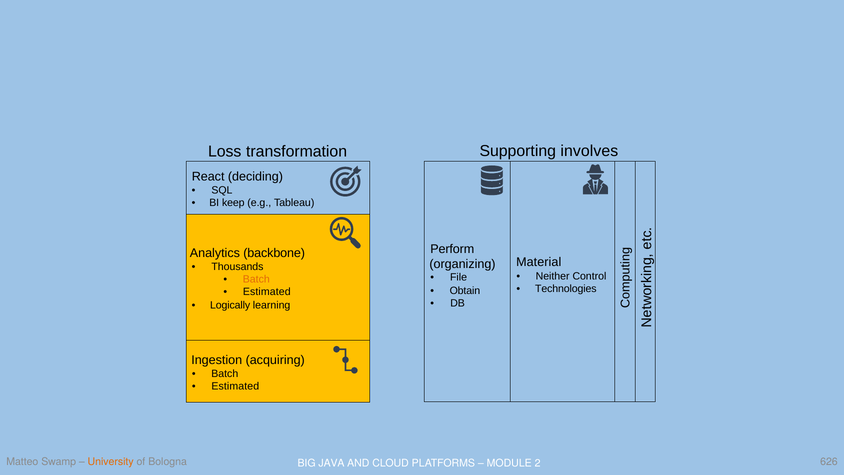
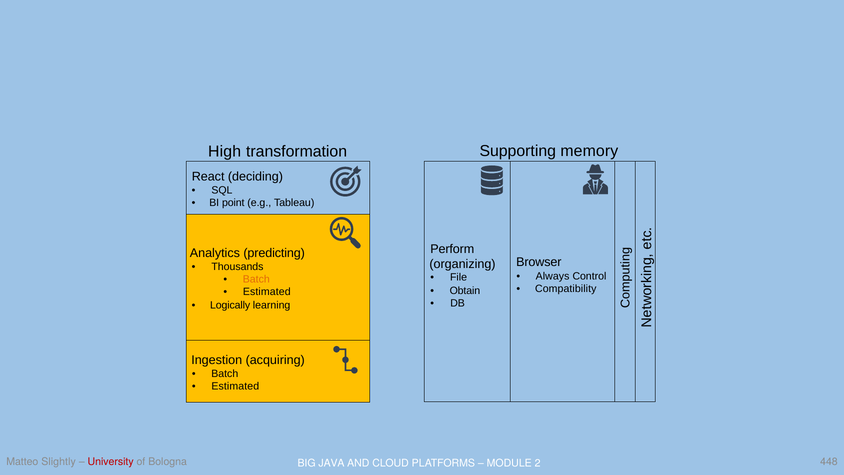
involves: involves -> memory (589, 151)
Loss: Loss -> High (225, 152)
keep: keep -> point (233, 203)
backbone: backbone -> predicting (274, 253)
Material: Material -> Browser (539, 262)
Neither: Neither -> Always (553, 276)
Technologies: Technologies -> Compatibility (566, 288)
Swamp: Swamp -> Slightly (59, 462)
University colour: orange -> red (111, 462)
626: 626 -> 448 (829, 462)
